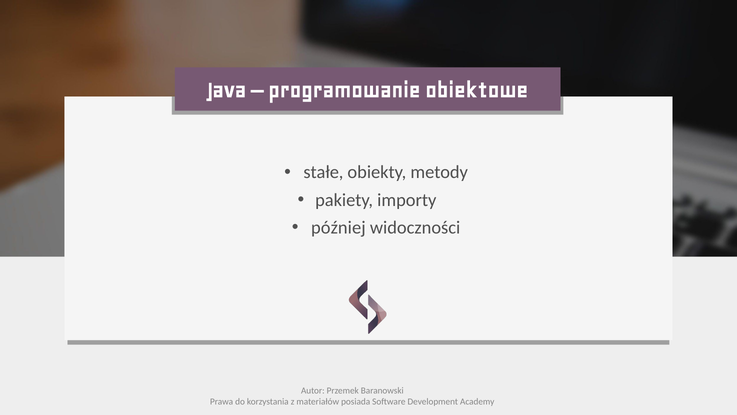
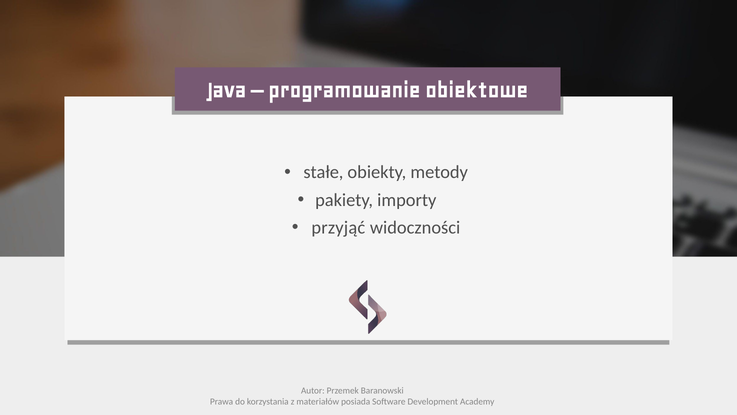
później: później -> przyjąć (338, 227)
